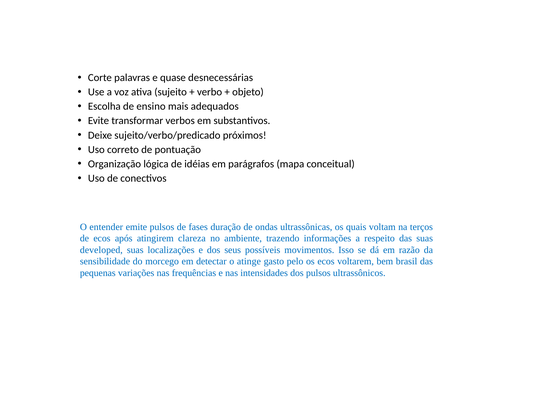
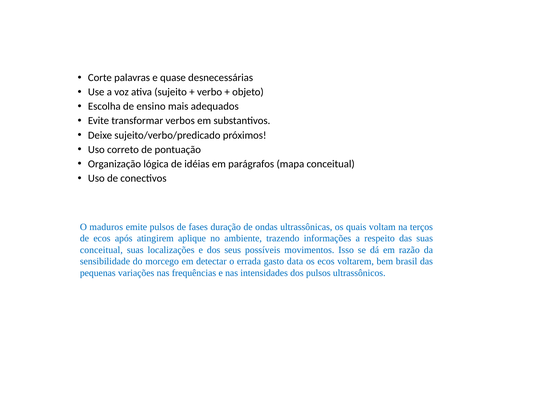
entender: entender -> maduros (106, 227)
clareza: clareza -> aplique (192, 239)
developed: developed -> conceitual (101, 250)
atinge: atinge -> errada (249, 262)
pelo: pelo -> data (295, 262)
